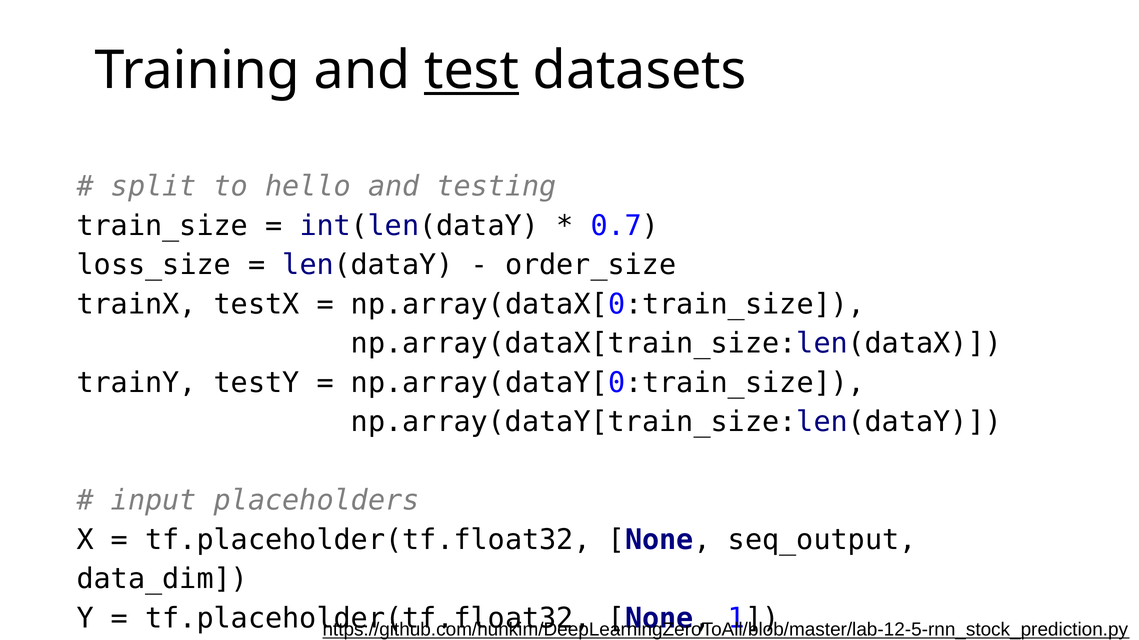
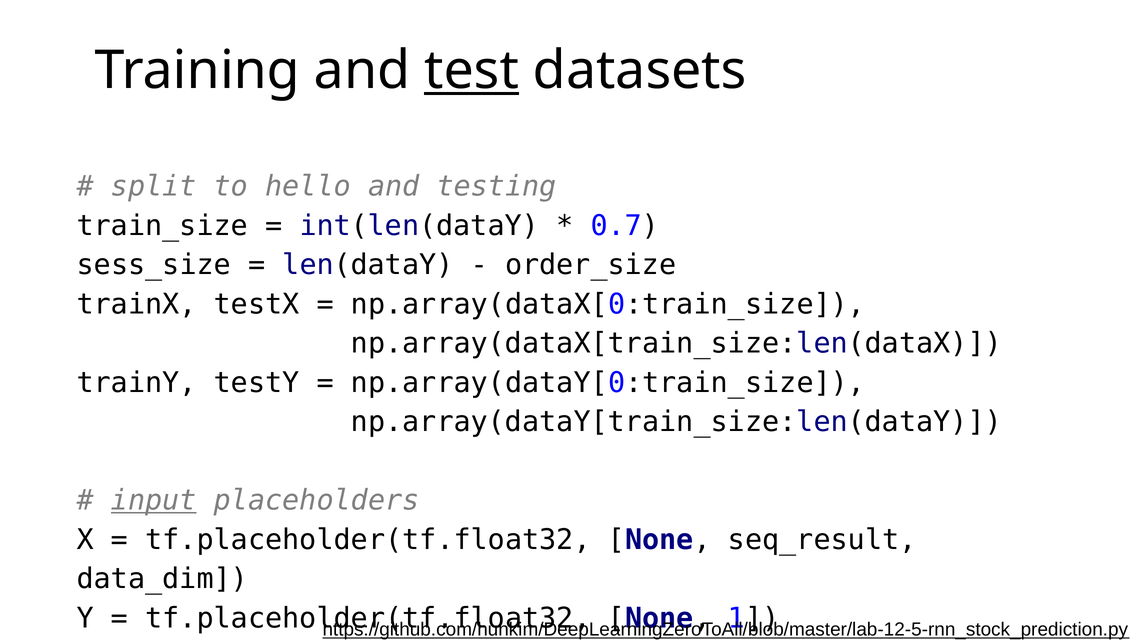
loss_size: loss_size -> sess_size (154, 265)
input underline: none -> present (154, 501)
seq_output: seq_output -> seq_result (822, 540)
